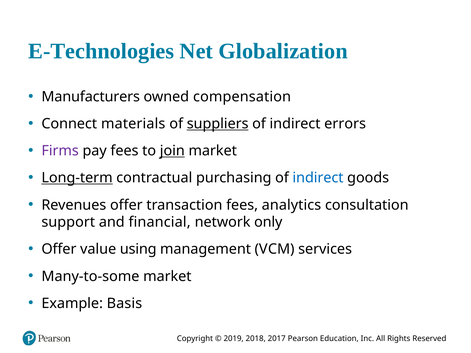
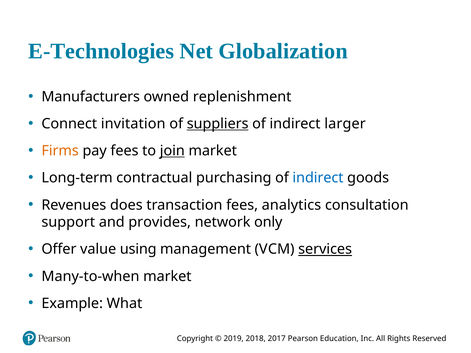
compensation: compensation -> replenishment (242, 97)
materials: materials -> invitation (133, 124)
errors: errors -> larger (345, 124)
Firms colour: purple -> orange (60, 151)
Long-term underline: present -> none (77, 178)
Revenues offer: offer -> does (126, 205)
financial: financial -> provides (160, 222)
services underline: none -> present (325, 249)
Many-to-some: Many-to-some -> Many-to-when (90, 276)
Basis: Basis -> What (124, 304)
